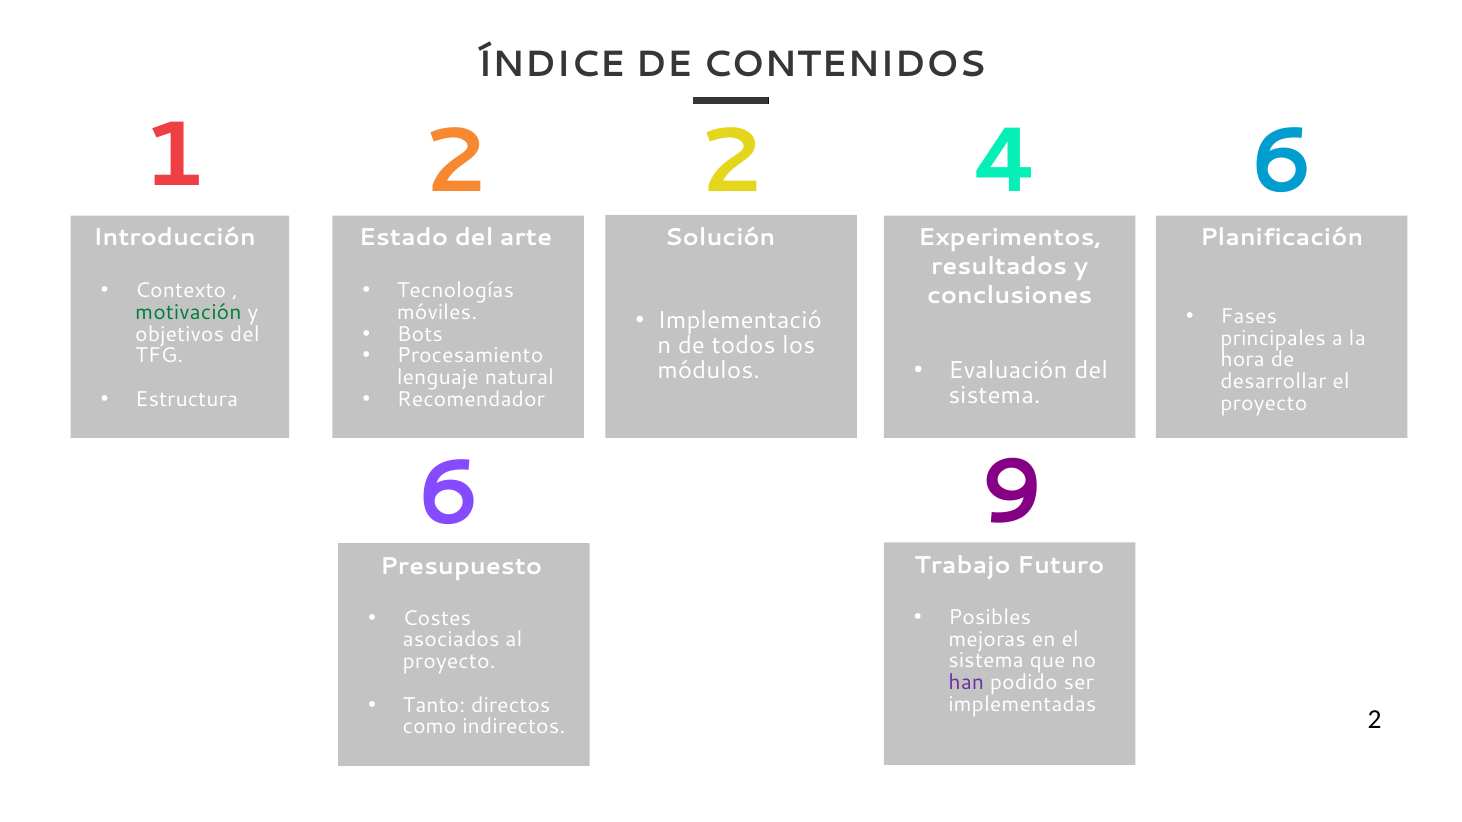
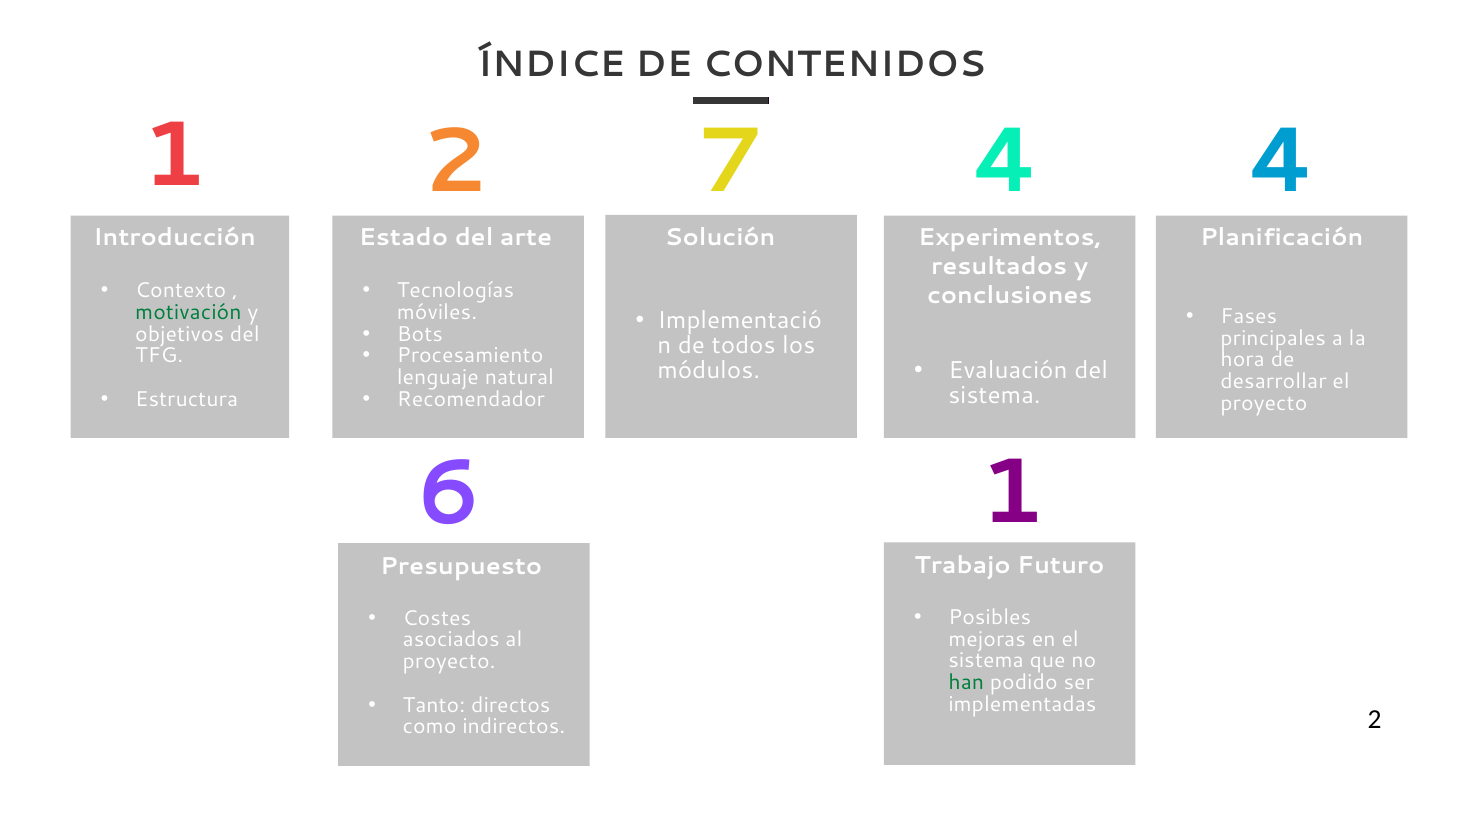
2 2: 2 -> 7 (731, 161)
4 6: 6 -> 4 (1282, 161)
6 9: 9 -> 1 (1012, 492)
han colour: purple -> green (966, 683)
